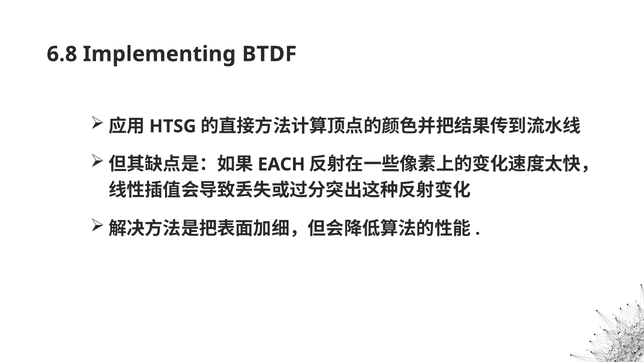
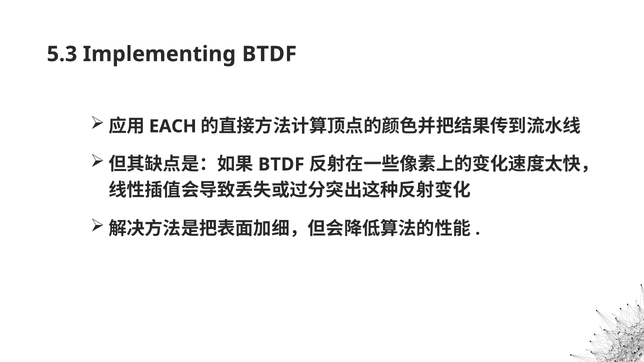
6.8: 6.8 -> 5.3 (62, 54)
HTSG: HTSG -> EACH (173, 126)
EACH: EACH -> BTDF (281, 165)
